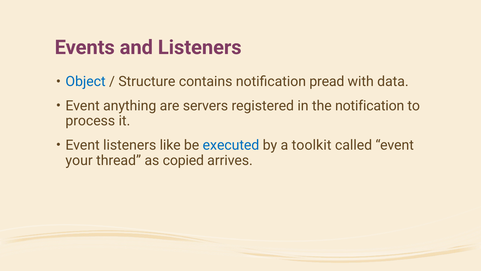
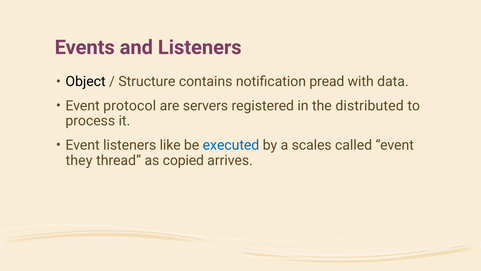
Object colour: blue -> black (86, 81)
anything: anything -> protocol (130, 106)
the notification: notification -> distributed (370, 106)
toolkit: toolkit -> scales (312, 145)
your: your -> they (79, 160)
